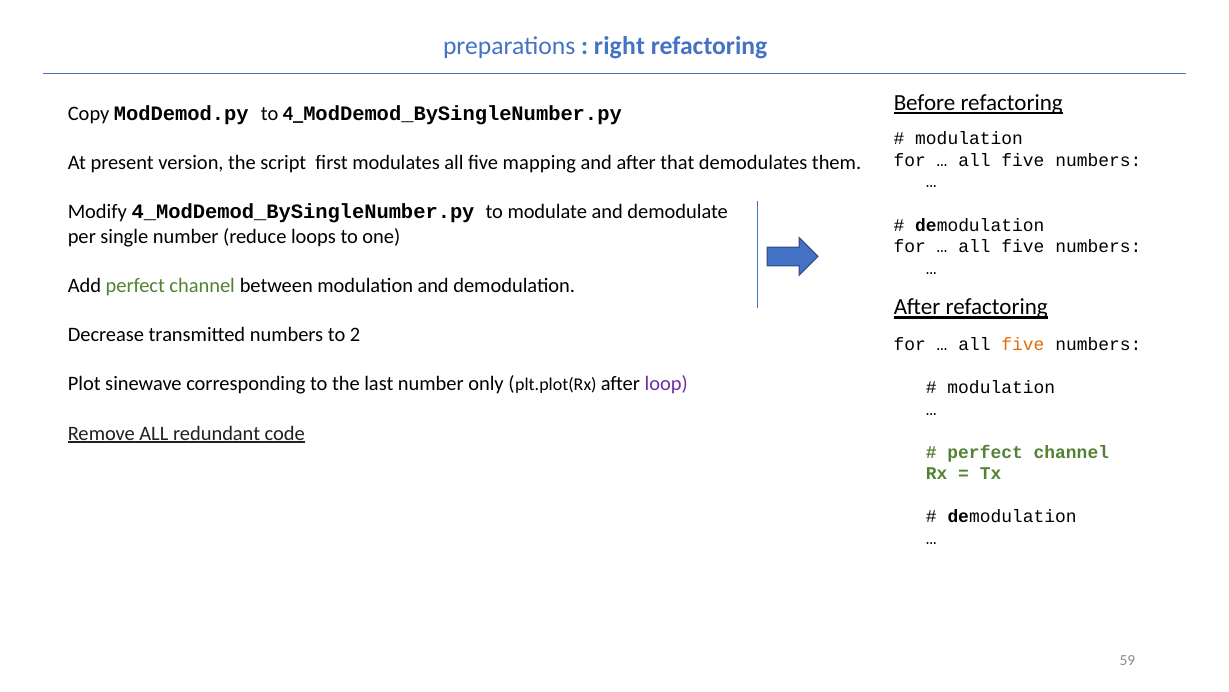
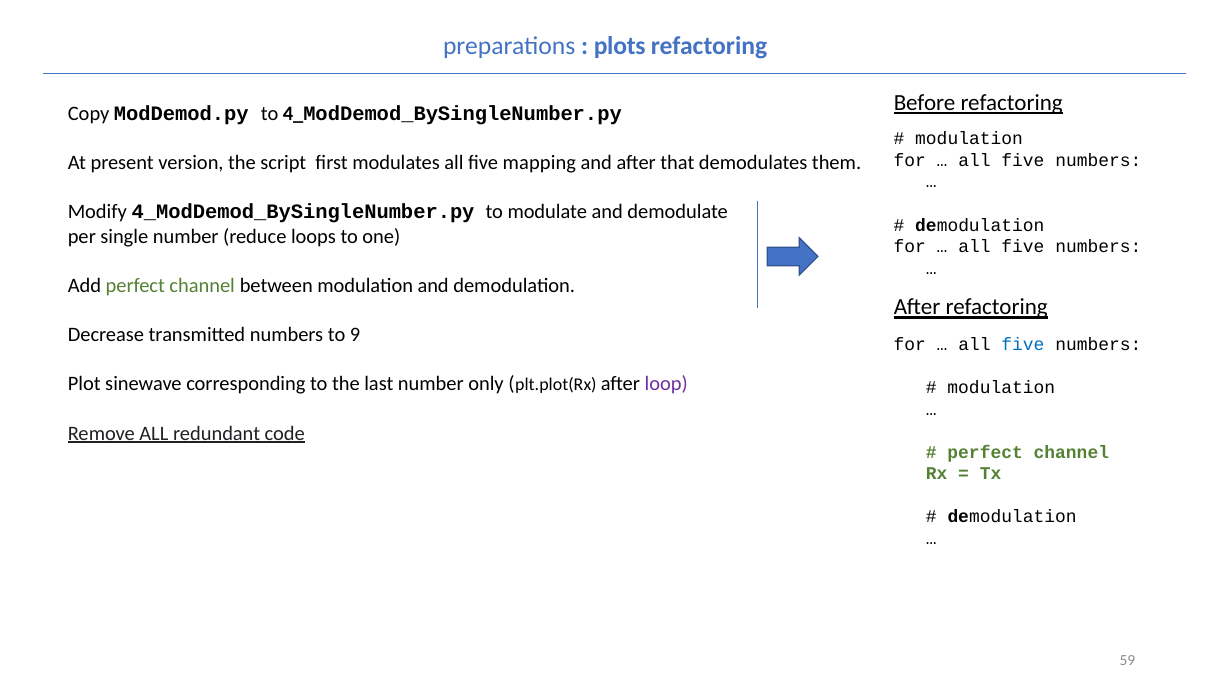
right: right -> plots (620, 46)
2: 2 -> 9 (355, 335)
five colour: orange -> blue (1023, 344)
